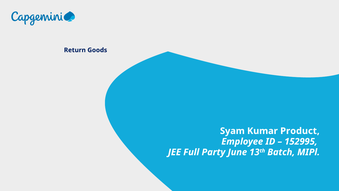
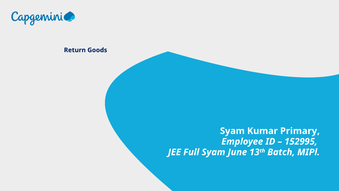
Product: Product -> Primary (300, 131)
Full Party: Party -> Syam (213, 152)
